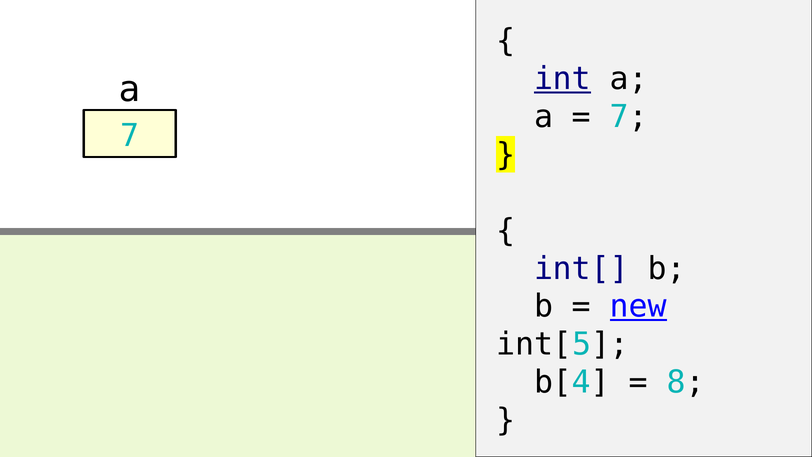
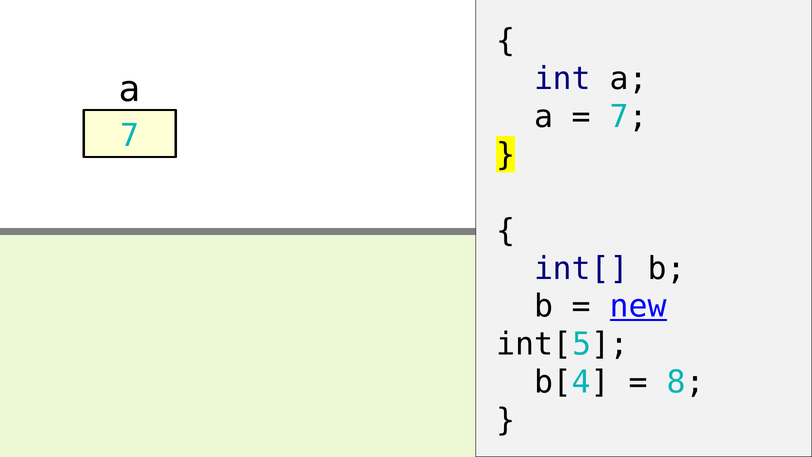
int underline: present -> none (563, 79)
